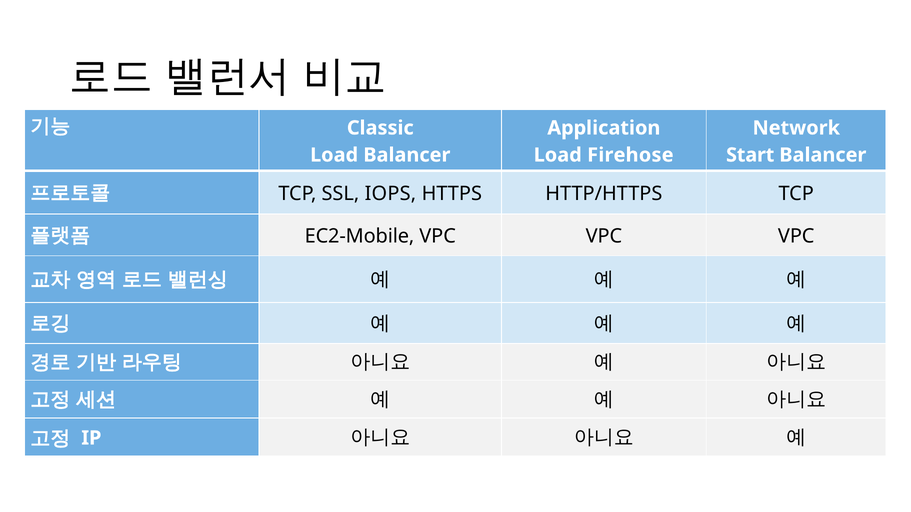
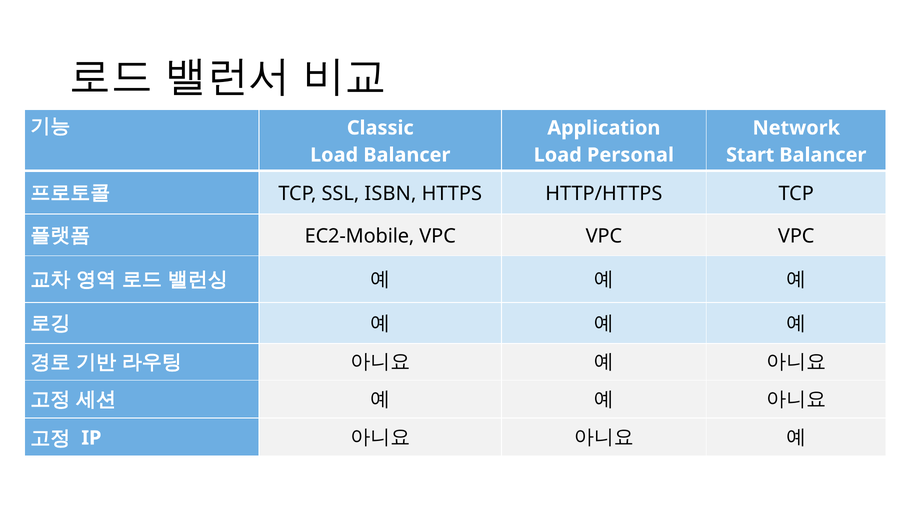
Firehose: Firehose -> Personal (630, 155)
IOPS: IOPS -> ISBN (390, 194)
